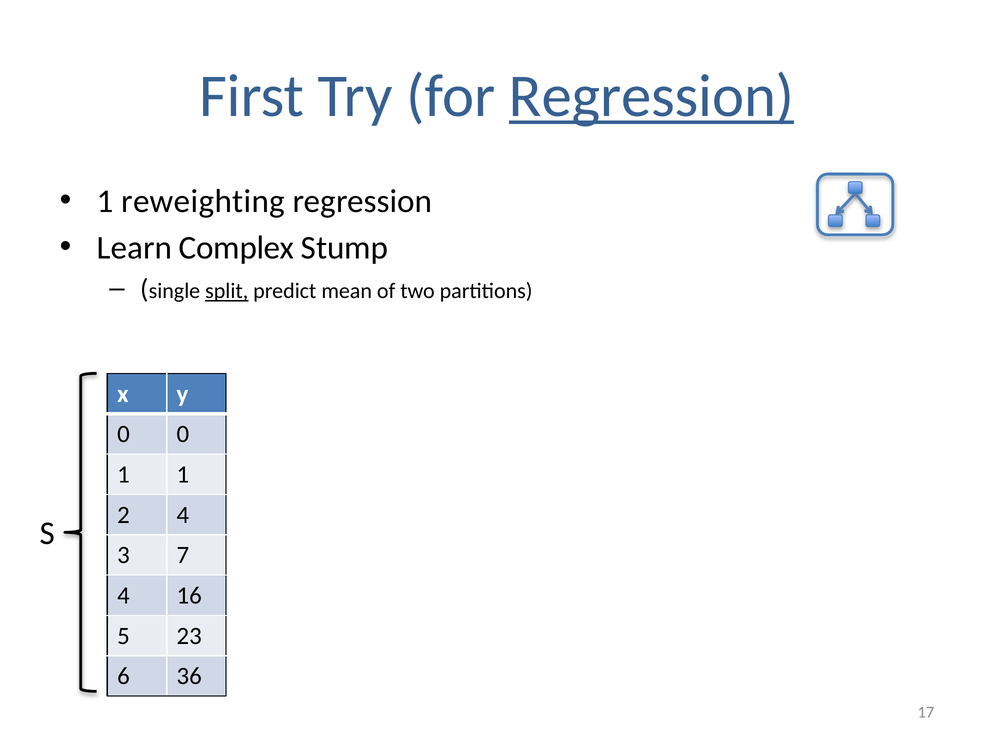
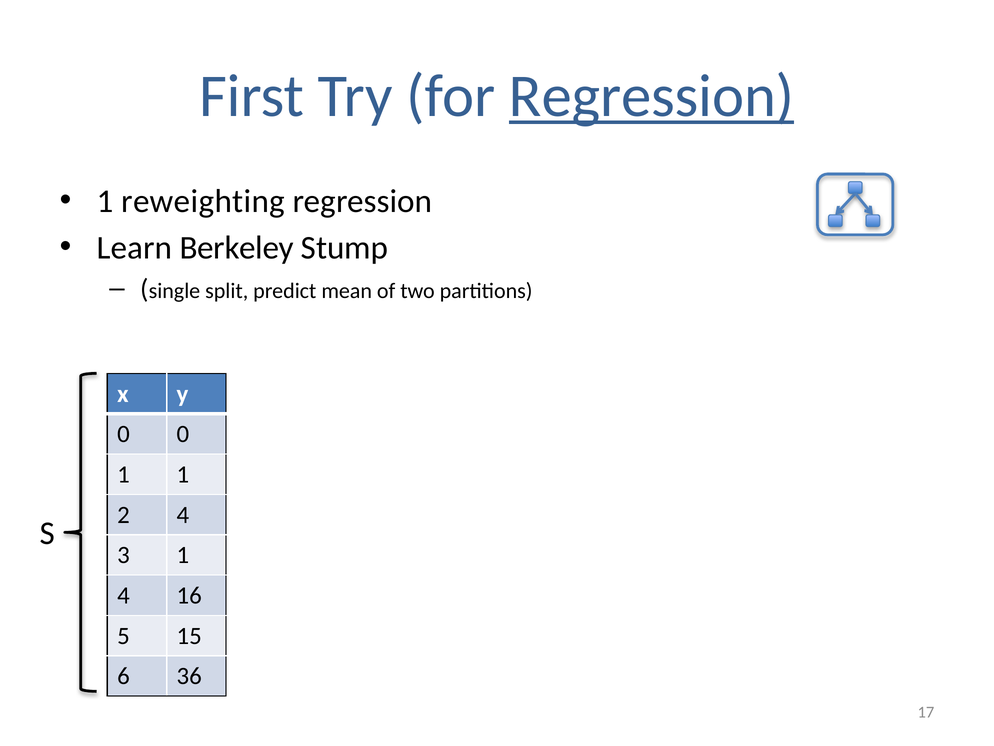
Complex: Complex -> Berkeley (237, 248)
split underline: present -> none (227, 291)
3 7: 7 -> 1 (183, 555)
23: 23 -> 15 (189, 635)
